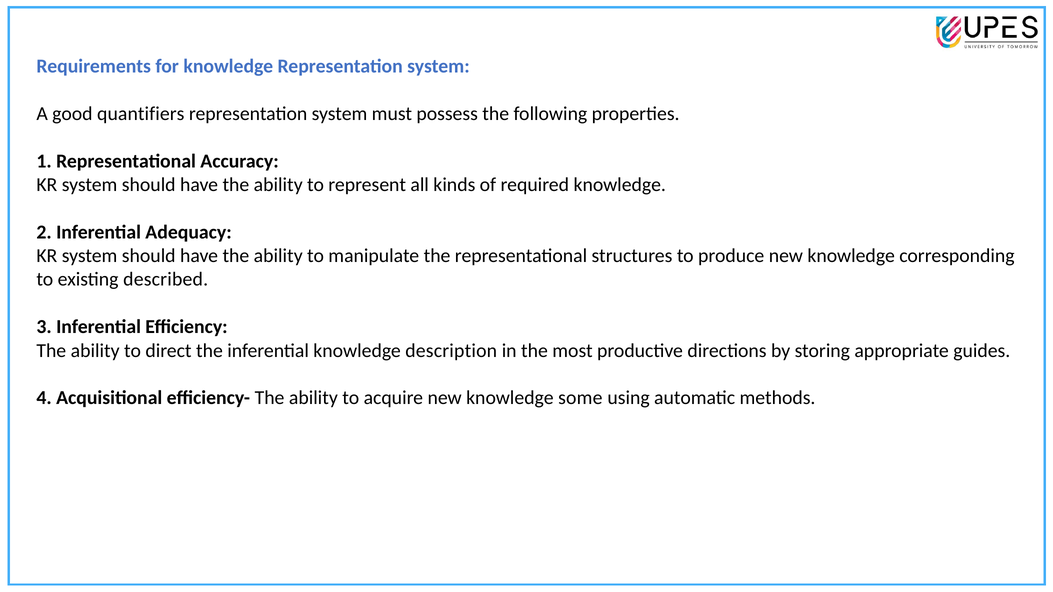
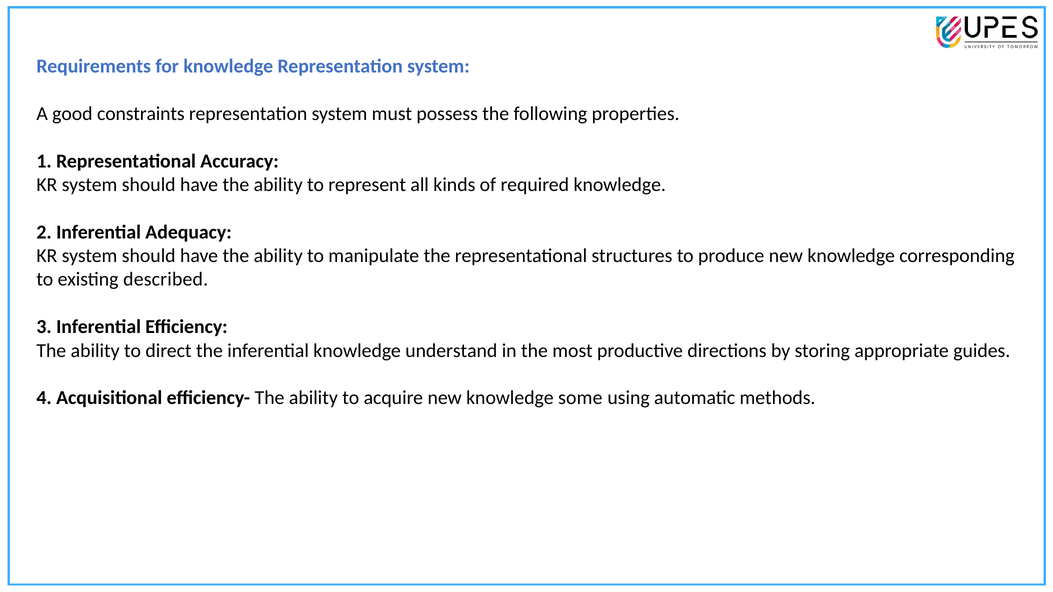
quantifiers: quantifiers -> constraints (141, 114)
description: description -> understand (451, 351)
